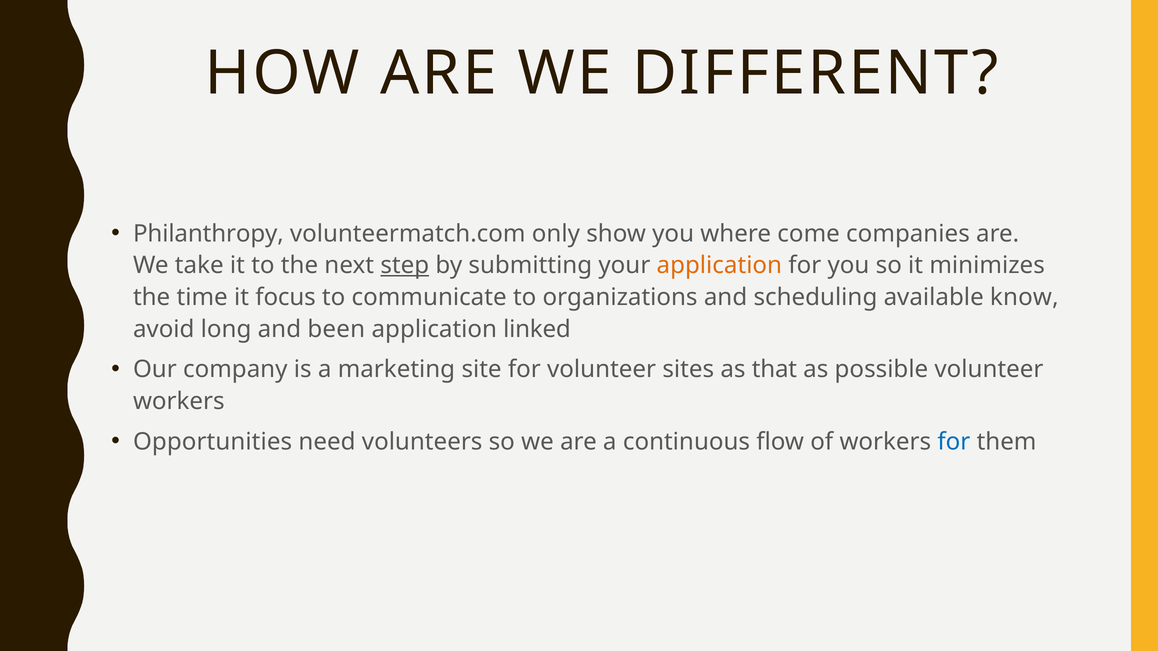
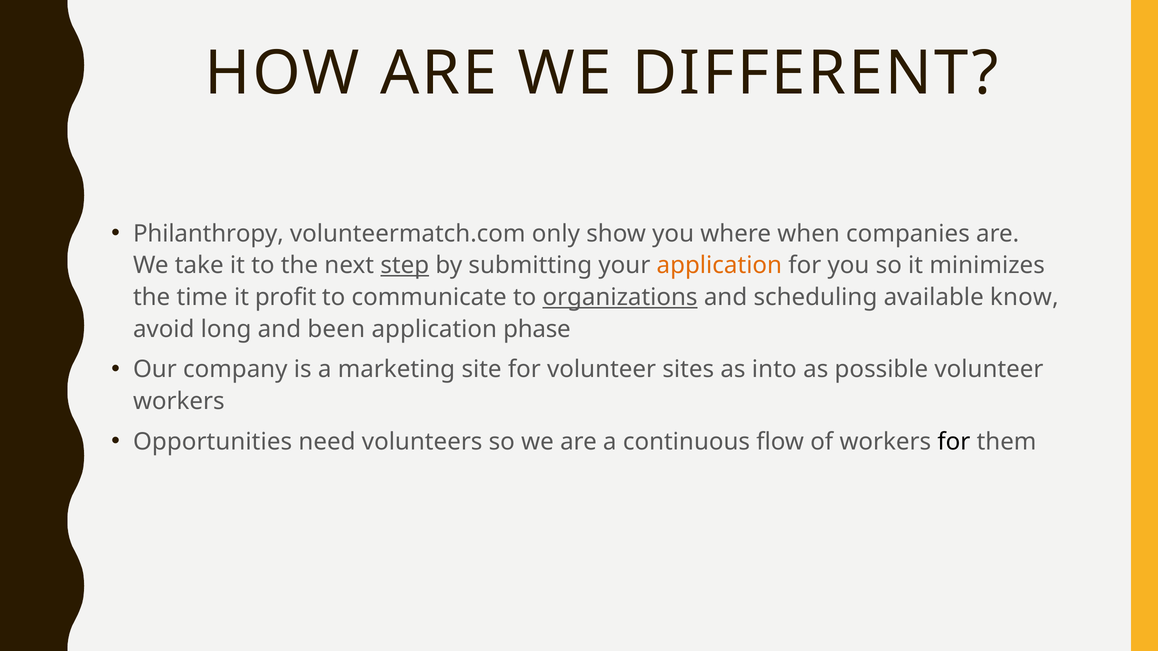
come: come -> when (809, 234)
focus: focus -> profit (286, 298)
organizations underline: none -> present (620, 298)
linked: linked -> phase (537, 329)
that: that -> into (774, 370)
for colour: blue -> black (954, 442)
